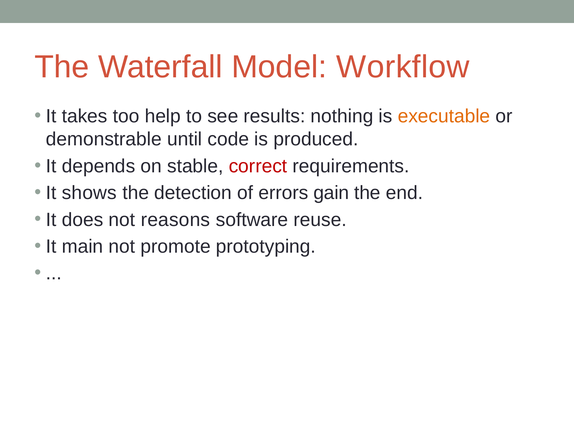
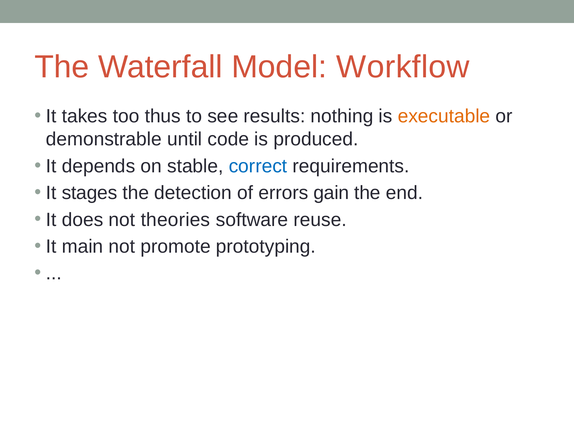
help: help -> thus (163, 116)
correct colour: red -> blue (258, 166)
shows: shows -> stages (90, 193)
reasons: reasons -> theories (175, 219)
